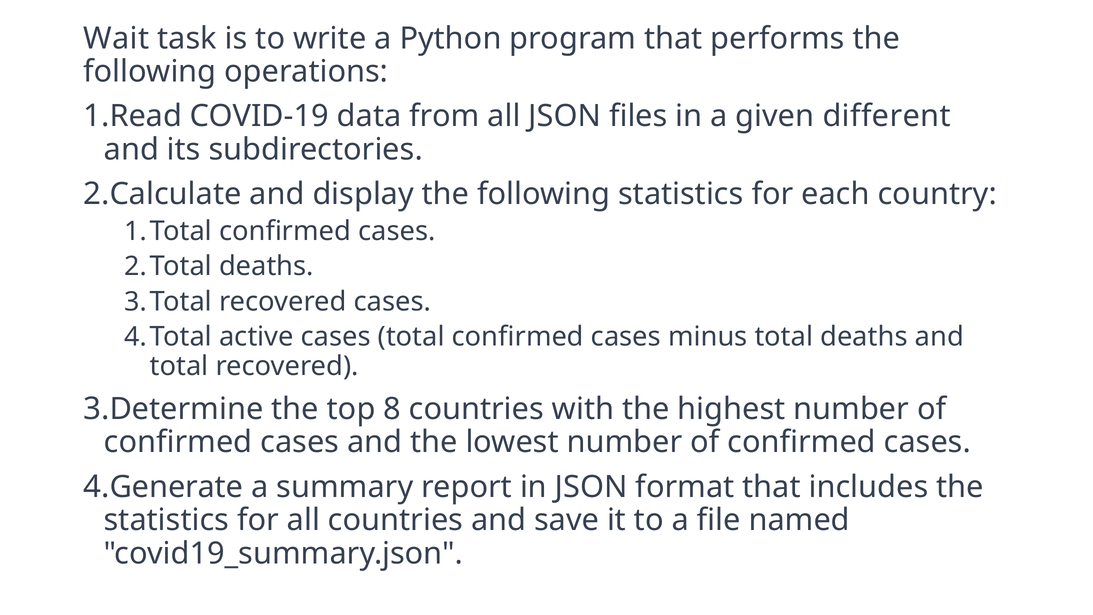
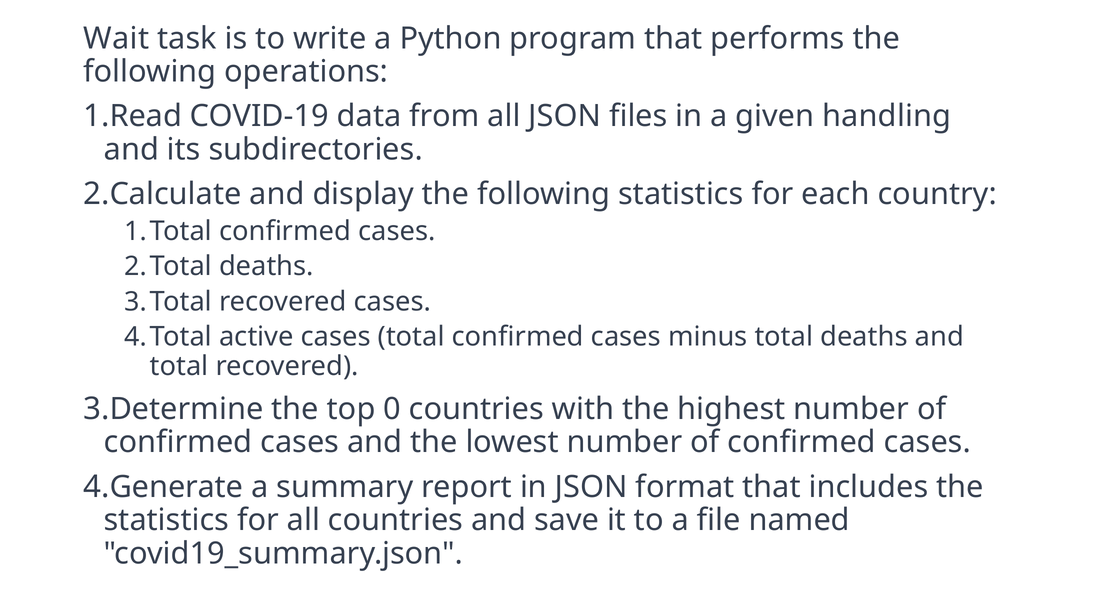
different: different -> handling (887, 116)
8: 8 -> 0 (392, 409)
